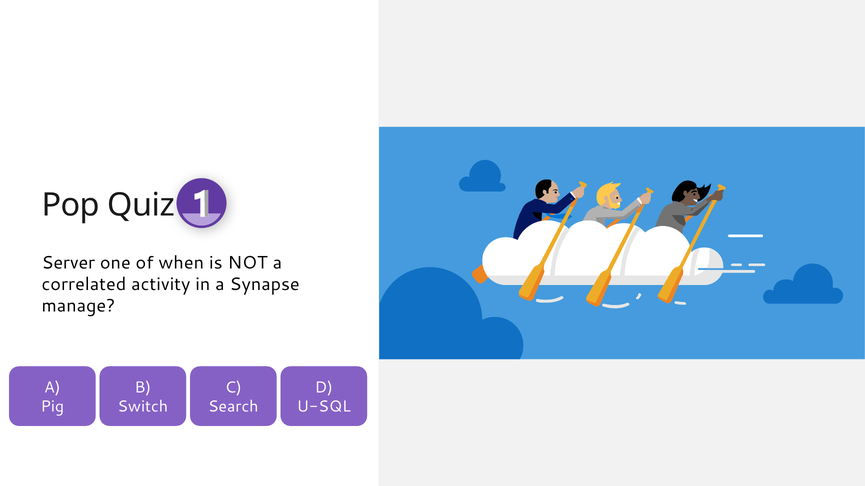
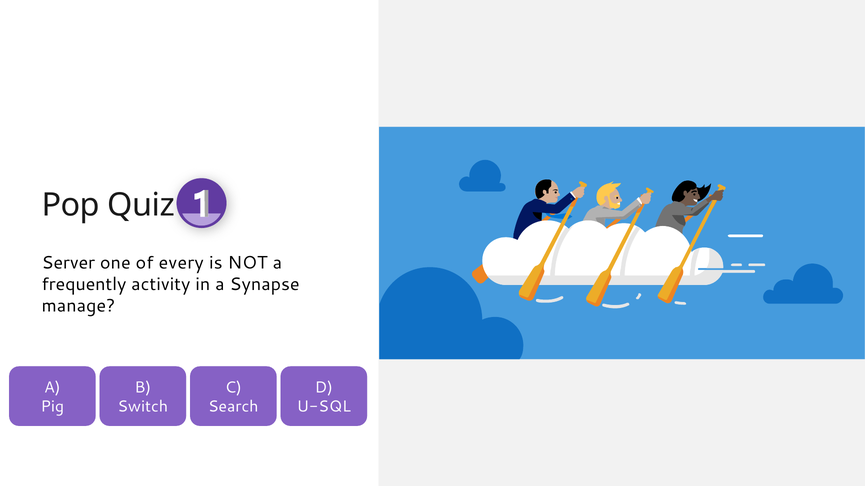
when: when -> every (181, 263)
correlated: correlated -> frequently (84, 285)
